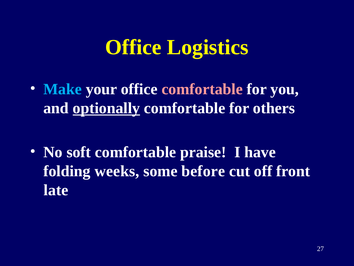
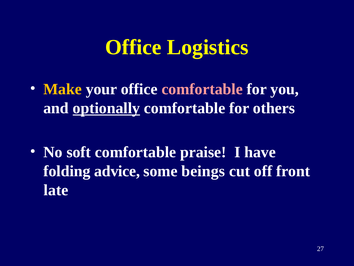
Make colour: light blue -> yellow (63, 89)
weeks: weeks -> advice (117, 171)
before: before -> beings (203, 171)
